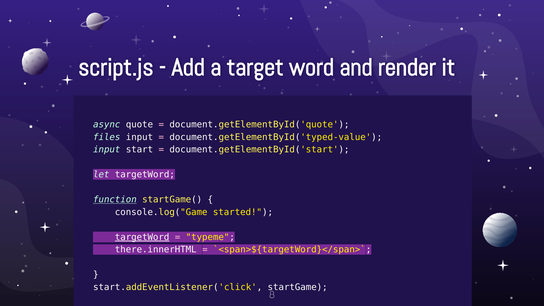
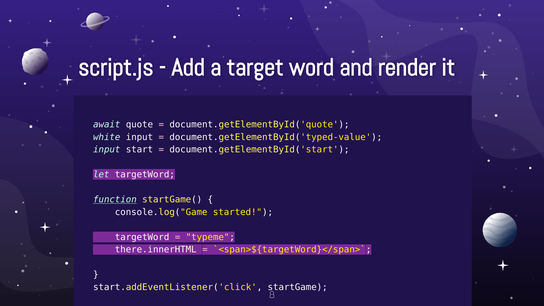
async: async -> await (107, 125)
files: files -> white (107, 137)
targetWord underline: present -> none (142, 237)
